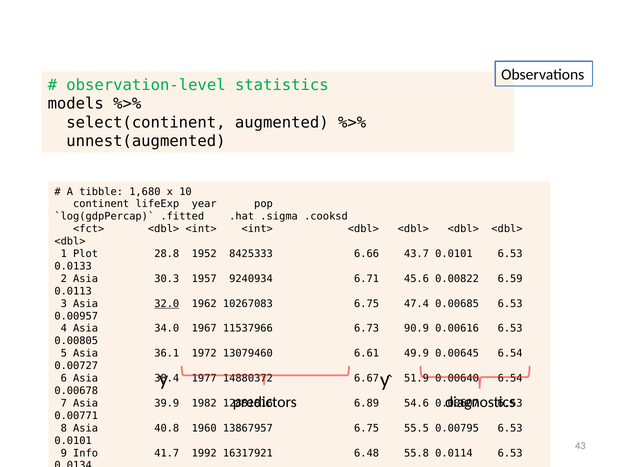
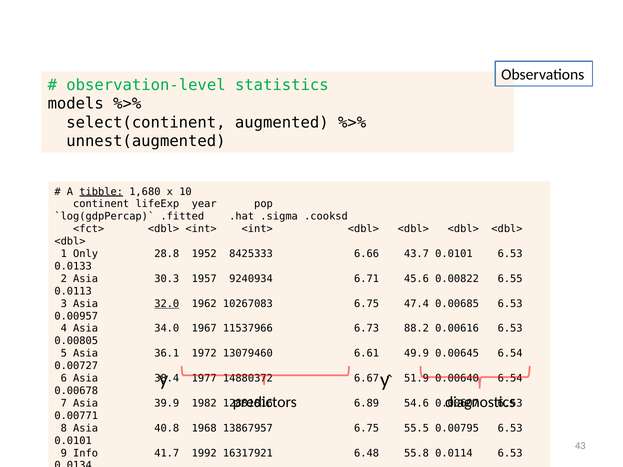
tibble underline: none -> present (101, 192)
Plot: Plot -> Only (86, 254)
6.59: 6.59 -> 6.55 (510, 279)
90.9: 90.9 -> 88.2 (416, 329)
1960: 1960 -> 1968 (204, 428)
